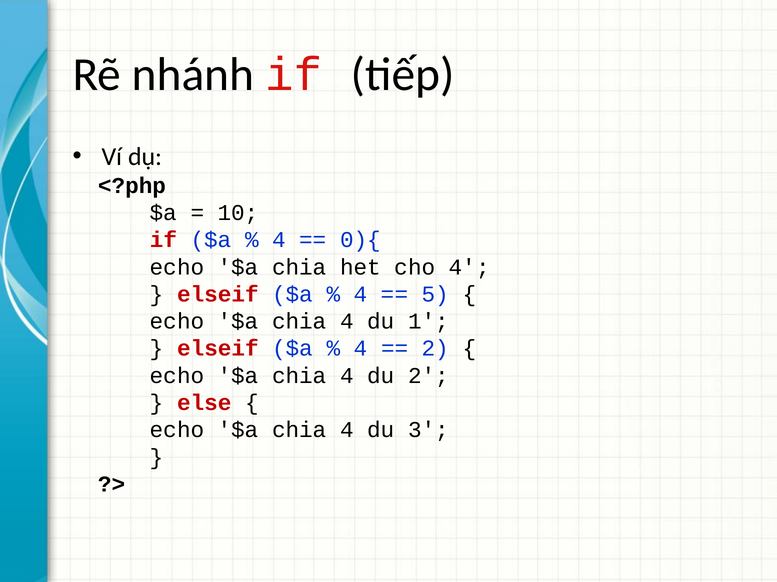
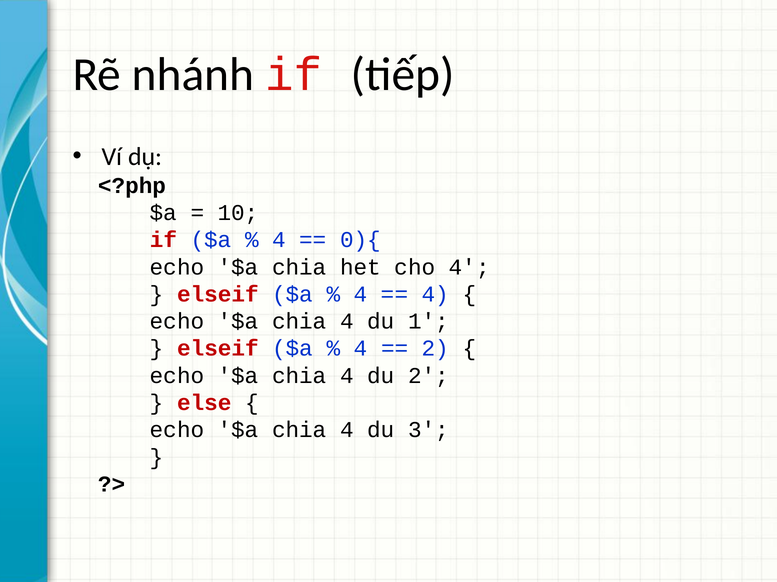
5: 5 -> 4 (435, 295)
